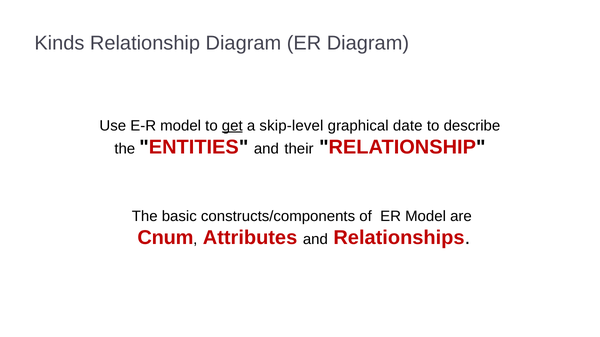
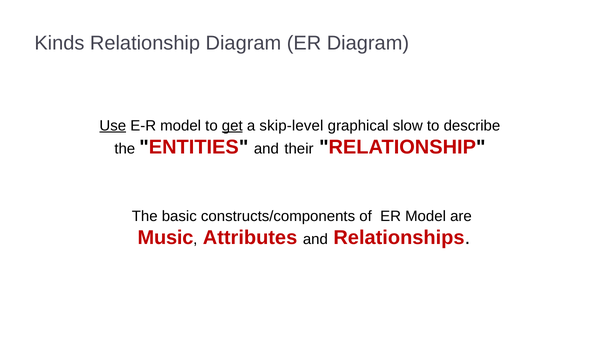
Use underline: none -> present (113, 126)
date: date -> slow (408, 126)
Cnum: Cnum -> Music (165, 238)
